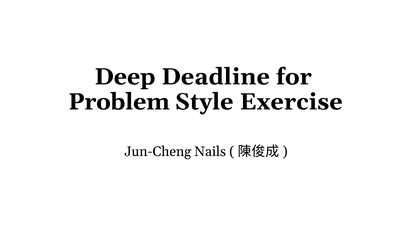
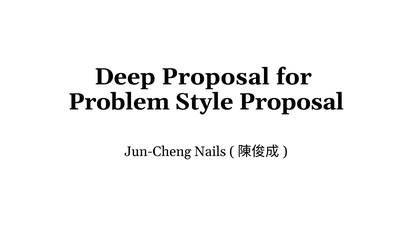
Deep Deadline: Deadline -> Proposal (216, 77)
Style Exercise: Exercise -> Proposal (291, 102)
